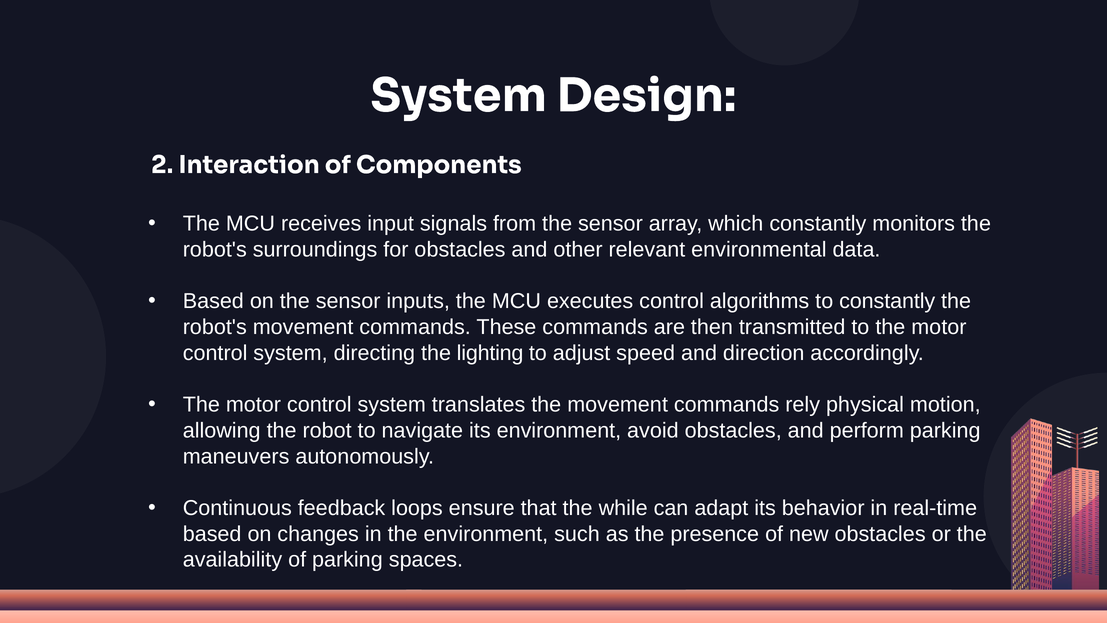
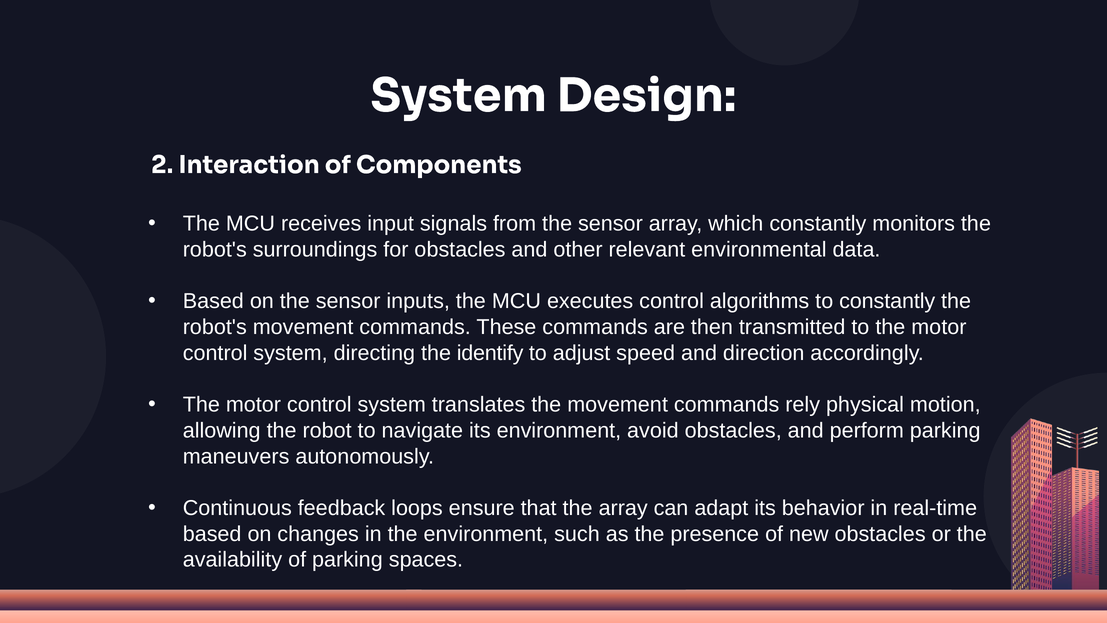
lighting: lighting -> identify (490, 353)
the while: while -> array (623, 508)
